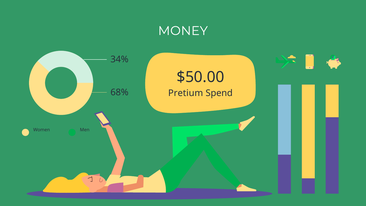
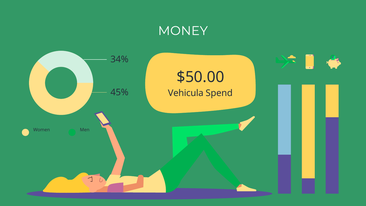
68%: 68% -> 45% (119, 92)
Pretium: Pretium -> Vehicula (186, 93)
